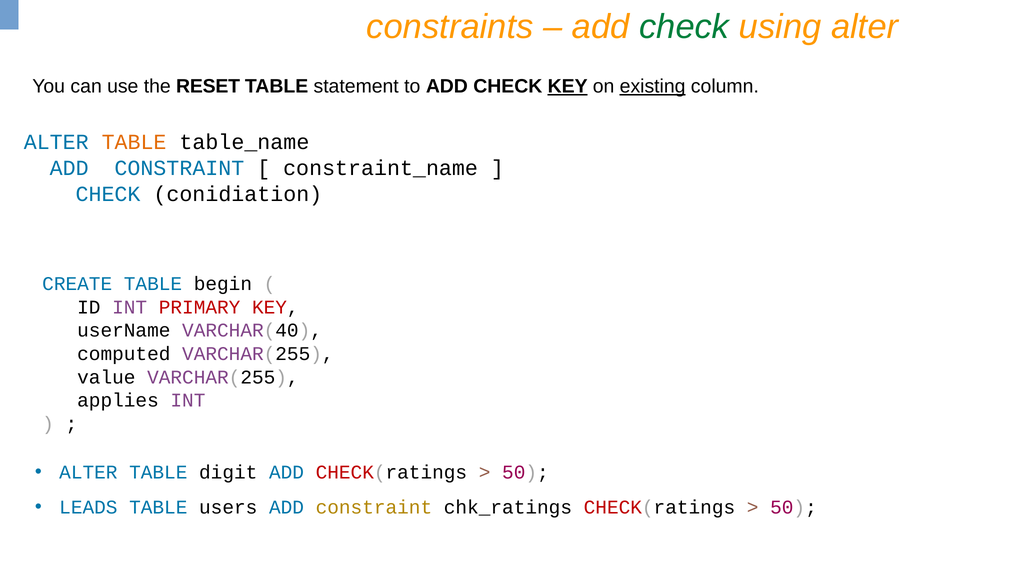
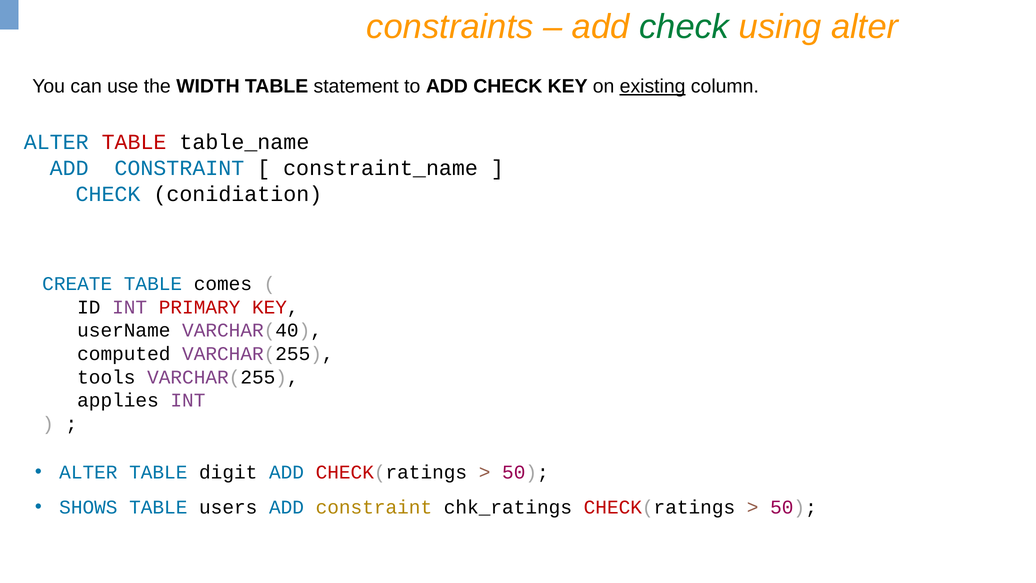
RESET: RESET -> WIDTH (208, 86)
KEY underline: present -> none (568, 86)
TABLE colour: orange -> red (134, 142)
begin: begin -> comes (223, 284)
value: value -> tools (106, 377)
LEADS: LEADS -> SHOWS (88, 507)
